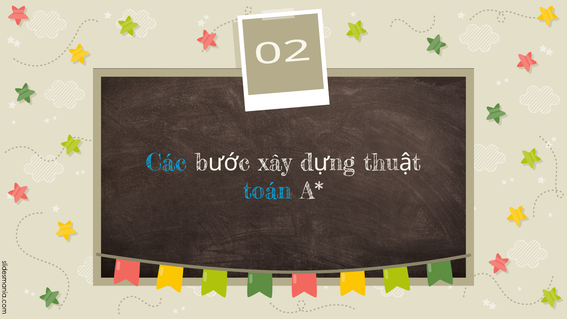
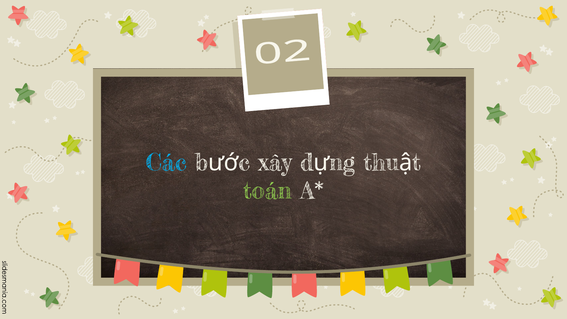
toán colour: light blue -> light green (267, 191)
